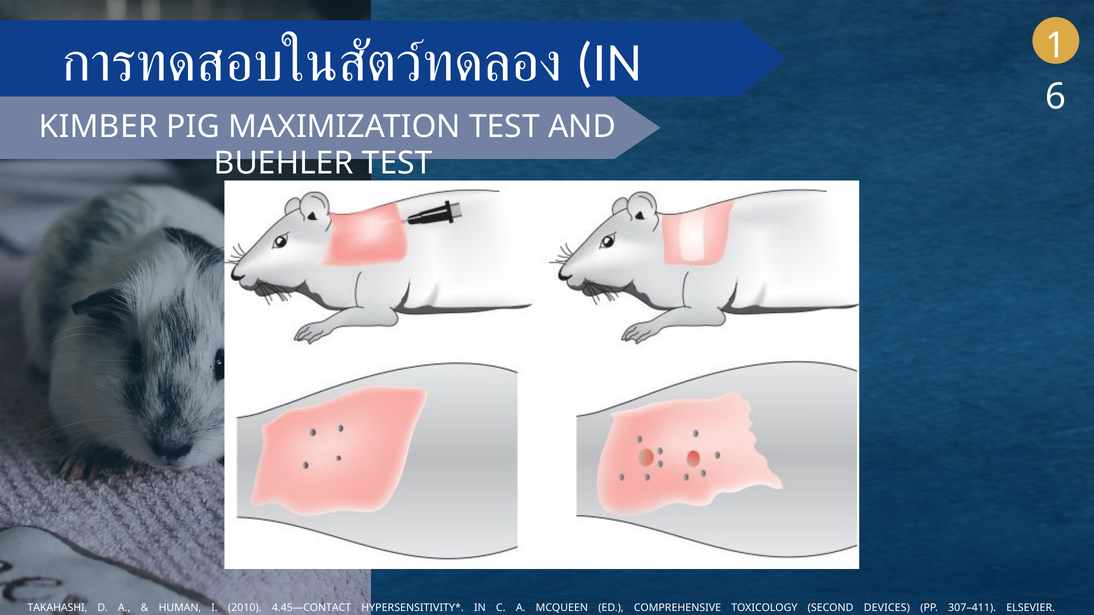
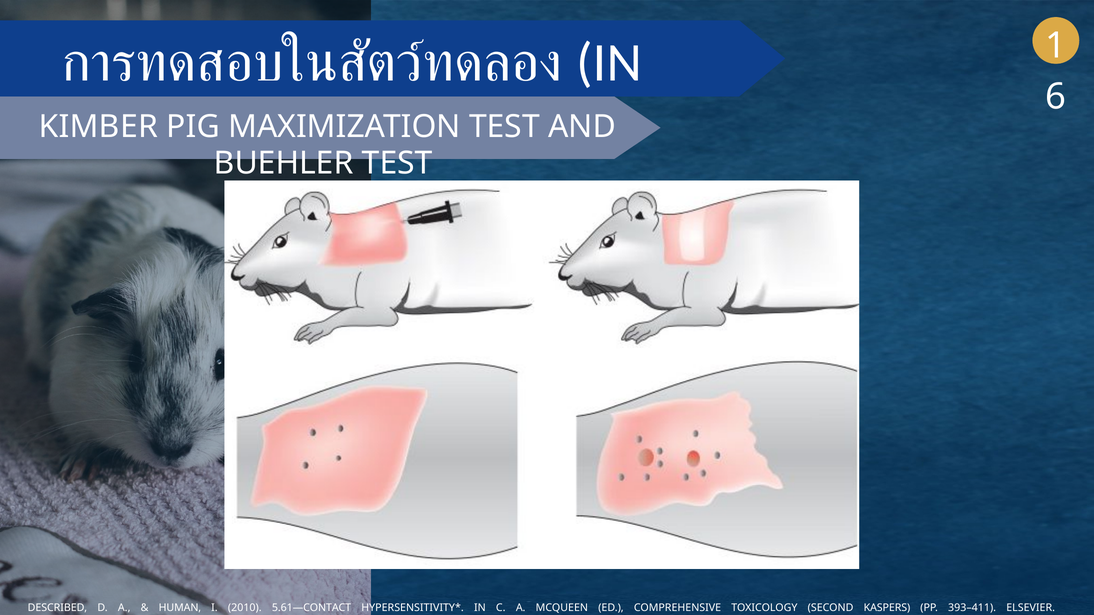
TAKAHASHI: TAKAHASHI -> DESCRIBED (57, 608)
4.45—CONTACT: 4.45—CONTACT -> 5.61—CONTACT (312, 608)
DEVICES: DEVICES -> KASPERS (887, 608)
307–411: 307–411 -> 393–411 (972, 608)
